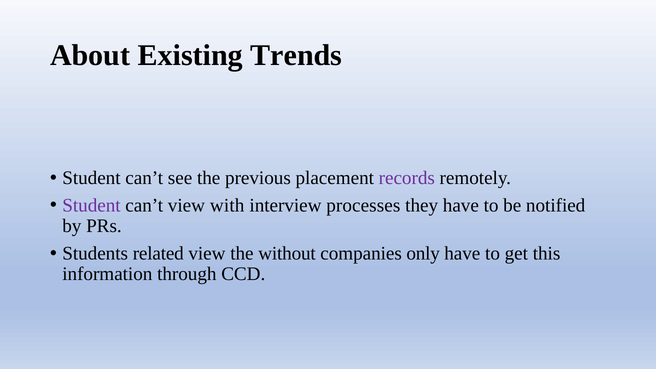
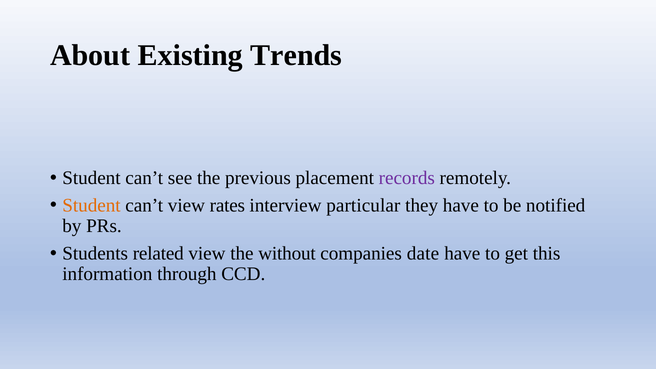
Student colour: purple -> orange (91, 205)
with: with -> rates (227, 205)
processes: processes -> particular (363, 205)
only: only -> date (423, 253)
